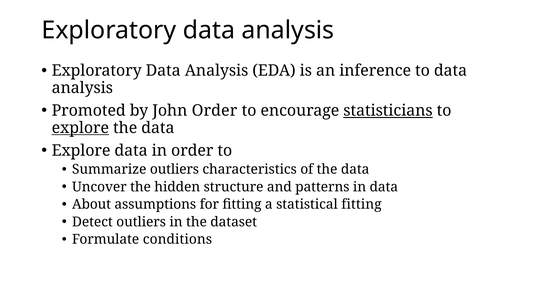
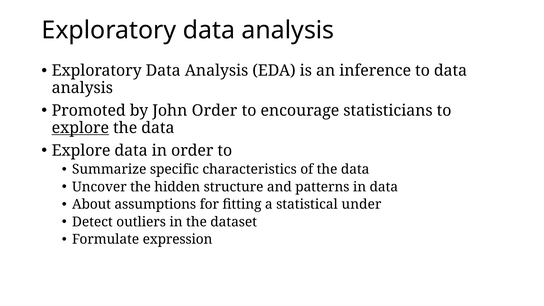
statisticians underline: present -> none (388, 111)
Summarize outliers: outliers -> specific (174, 169)
statistical fitting: fitting -> under (361, 204)
conditions: conditions -> expression (178, 239)
